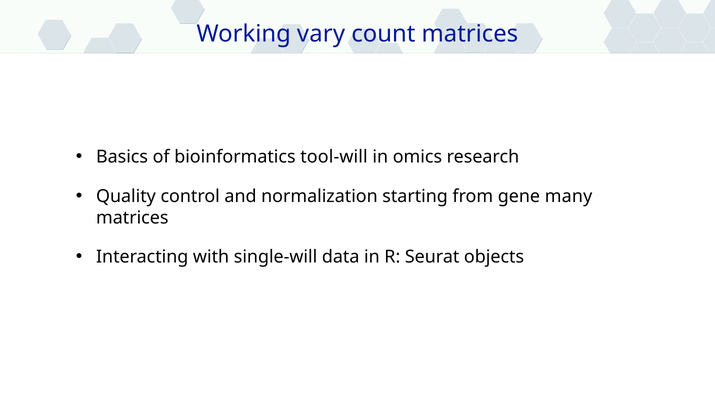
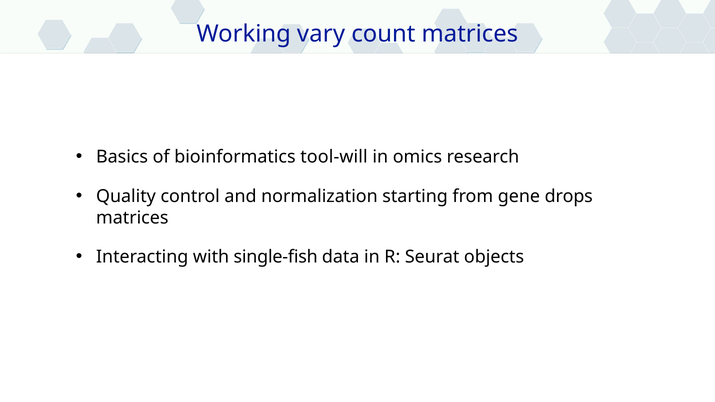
many: many -> drops (569, 196)
single-will: single-will -> single-fish (276, 257)
